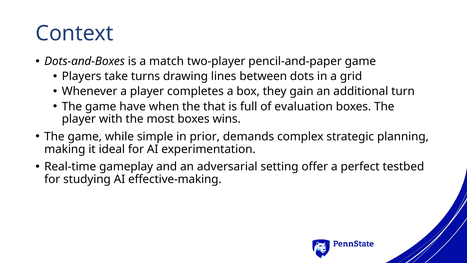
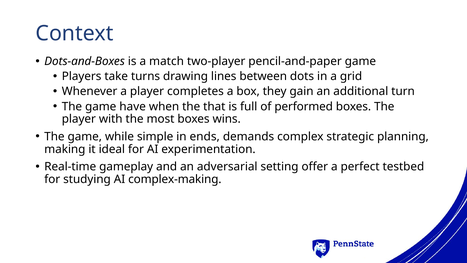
evaluation: evaluation -> performed (304, 106)
prior: prior -> ends (205, 136)
effective-making: effective-making -> complex-making (175, 179)
